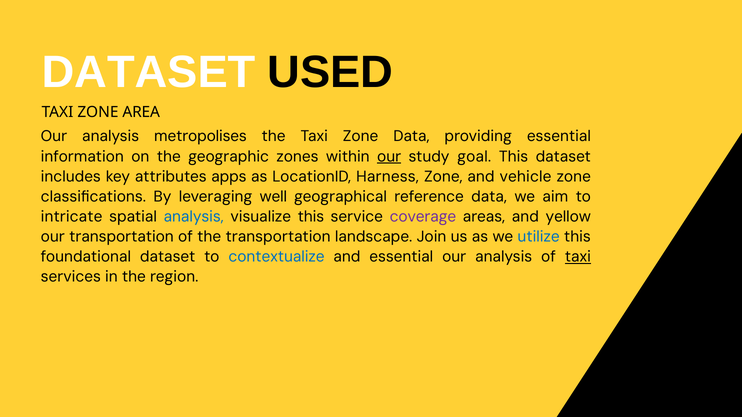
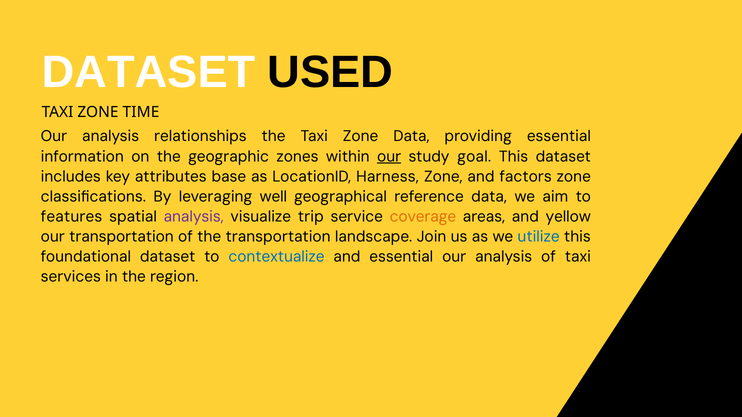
AREA: AREA -> TIME (141, 112)
metropolises: metropolises -> relationships (200, 136)
apps: apps -> base (229, 177)
vehicle: vehicle -> factors (526, 177)
intricate: intricate -> features (72, 217)
analysis colour: blue -> purple (194, 217)
visualize this: this -> trip (311, 217)
coverage colour: purple -> orange (423, 217)
taxi underline: present -> none (578, 257)
